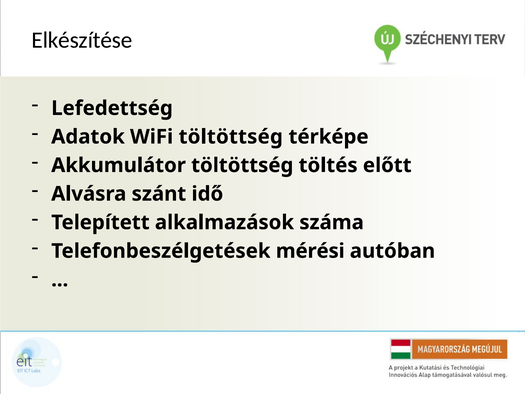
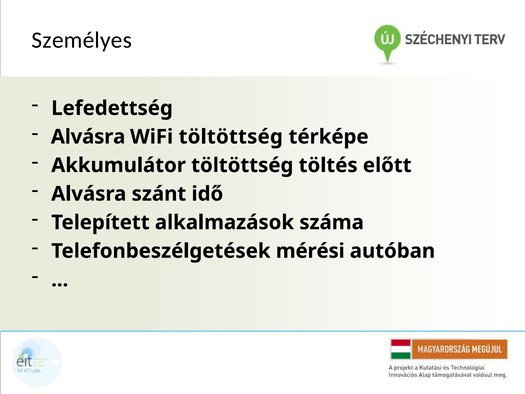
Elkészítése: Elkészítése -> Személyes (82, 40)
Adatok: Adatok -> Alvásra (88, 137)
